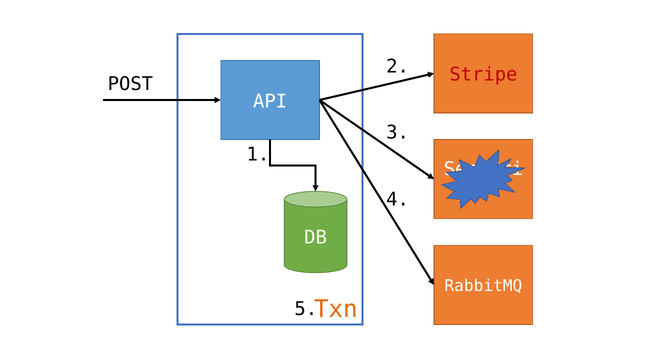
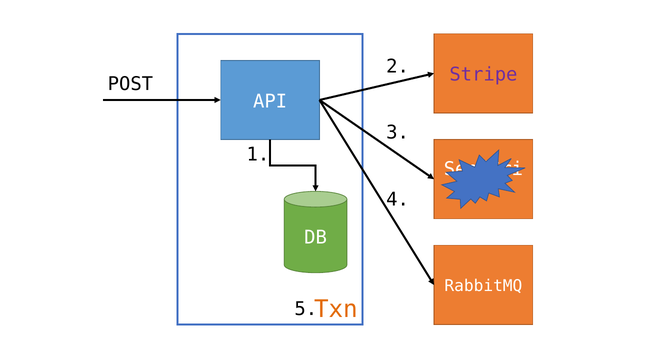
Stripe colour: red -> purple (483, 75)
